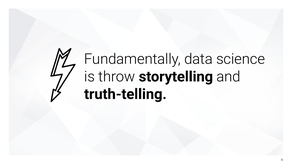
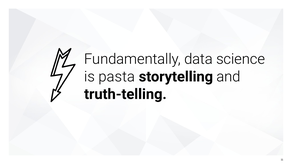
throw: throw -> pasta (117, 77)
